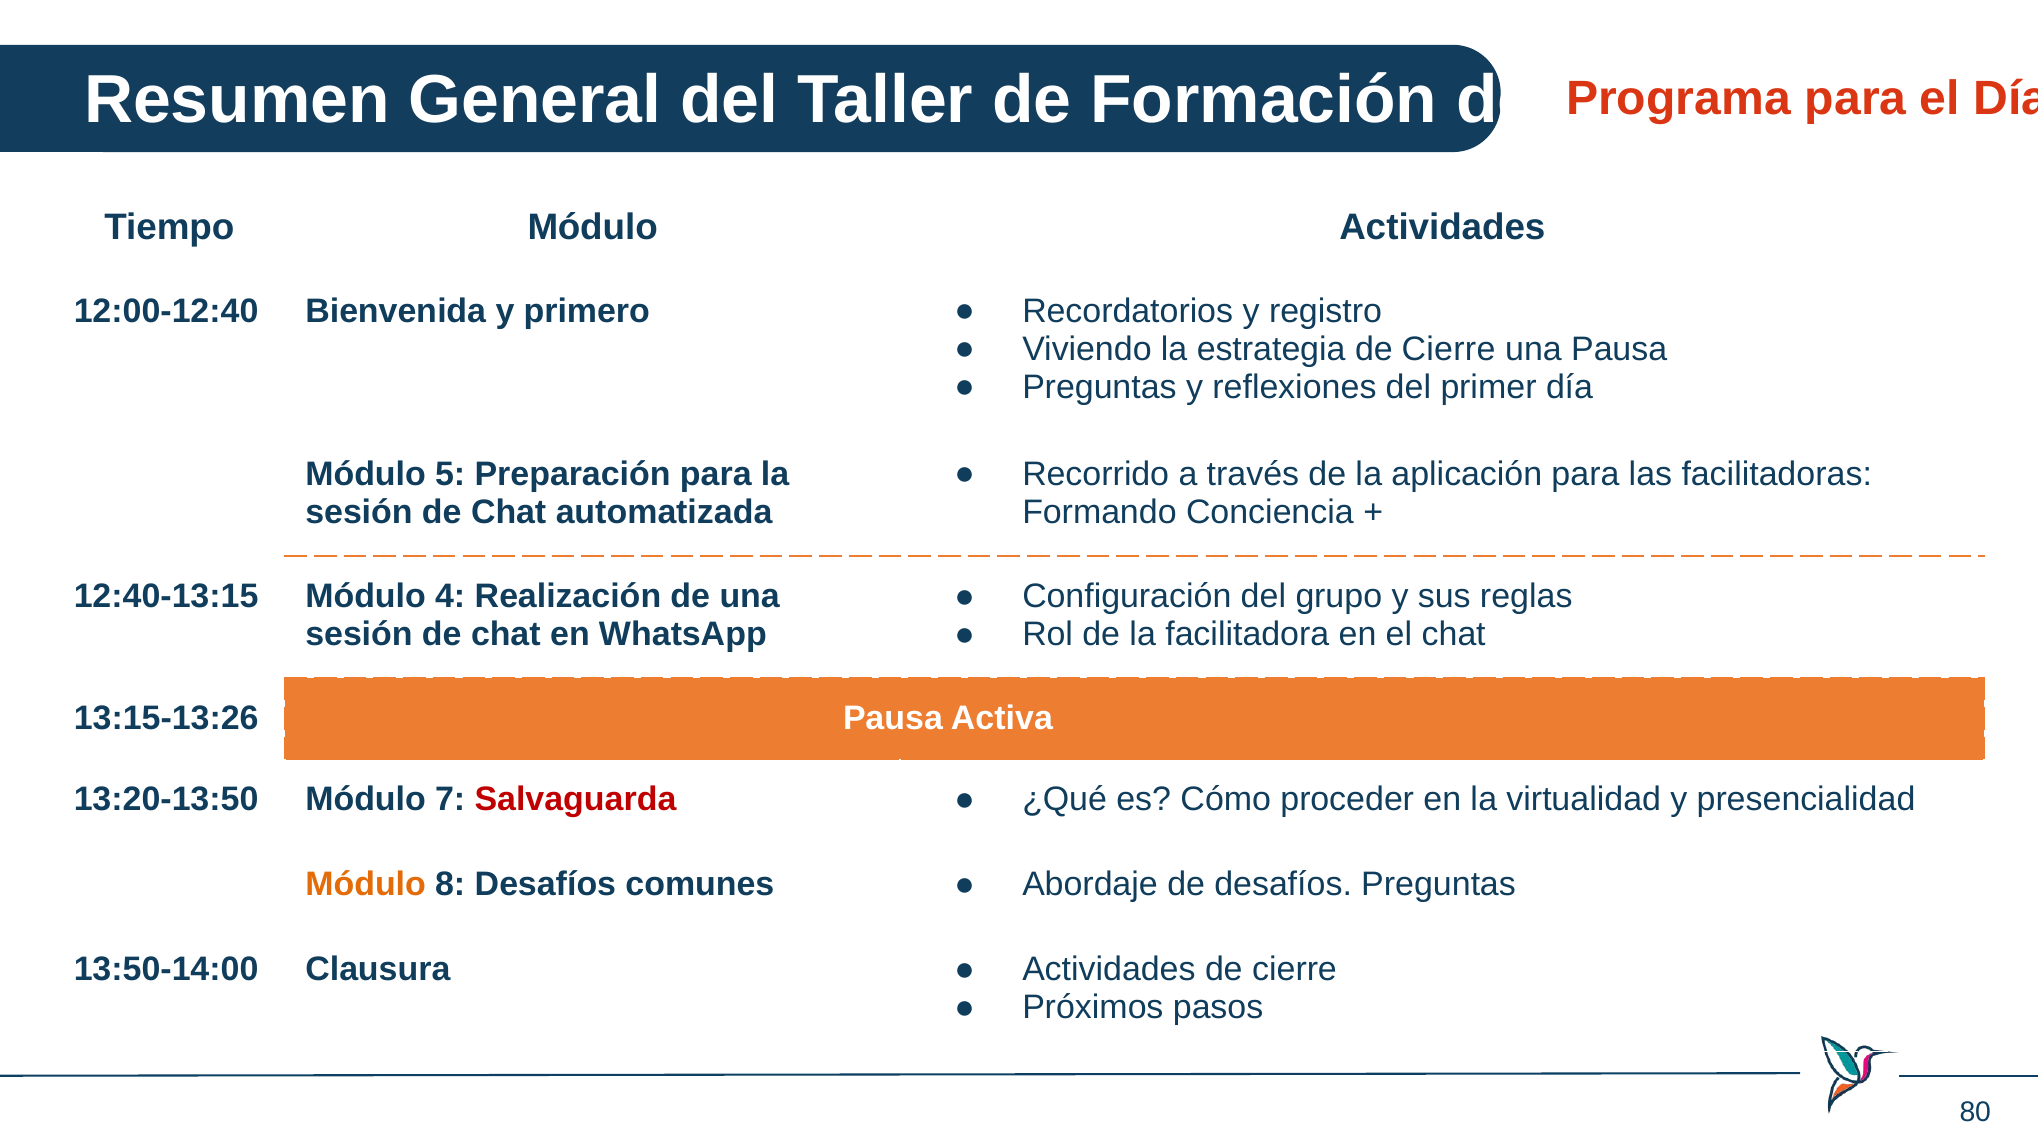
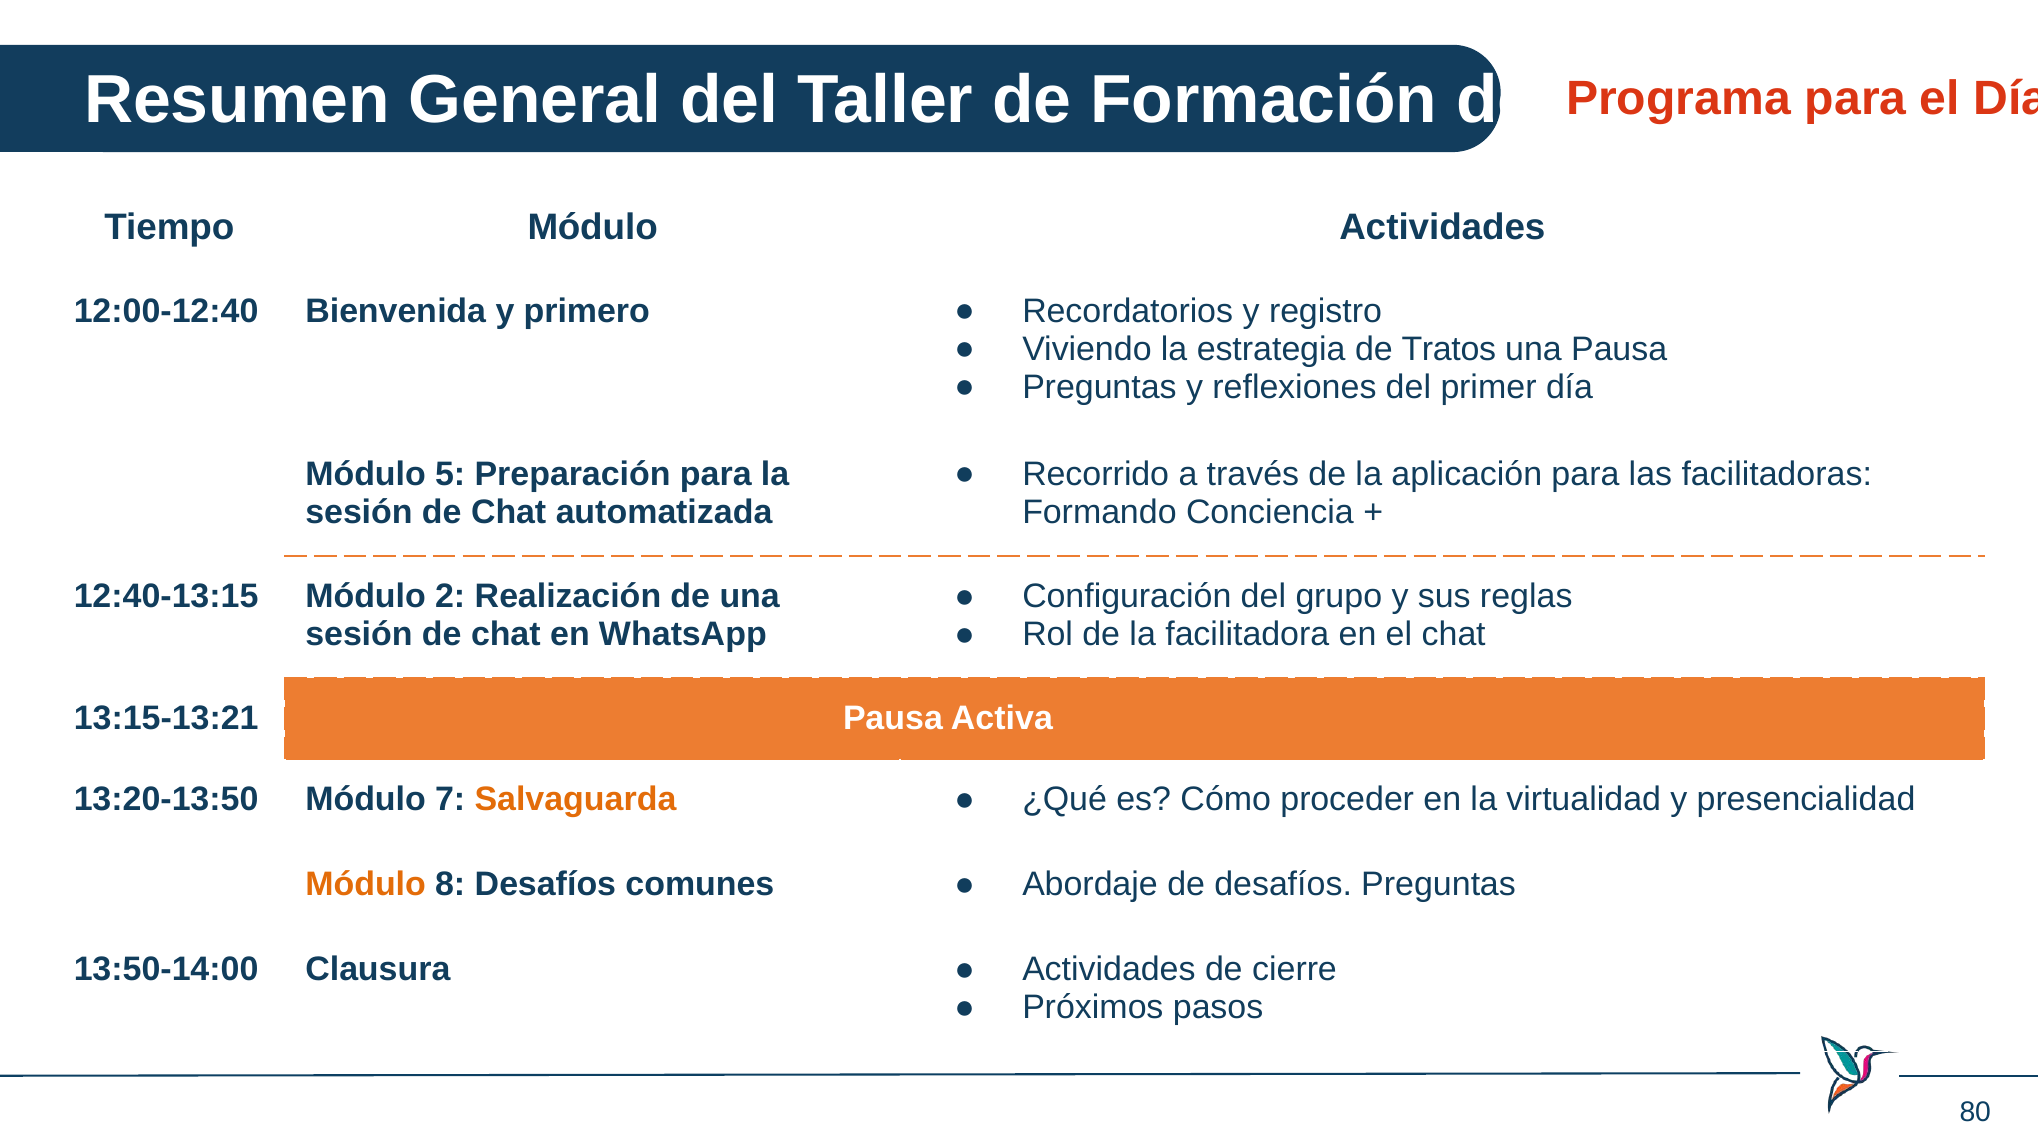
estrategia de Cierre: Cierre -> Tratos (1449, 349)
Módulo 4: 4 -> 2 (450, 596)
13:15-13:26: 13:15-13:26 -> 13:15-13:21 (166, 718)
Salvaguarda colour: red -> orange (575, 800)
